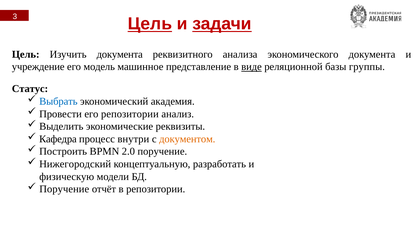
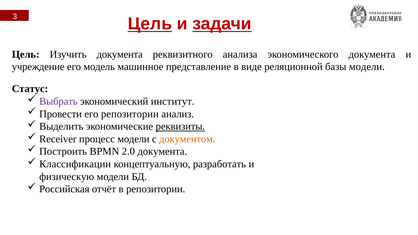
виде underline: present -> none (252, 67)
базы группы: группы -> модели (367, 67)
Выбрать colour: blue -> purple (58, 101)
академия: академия -> институт (173, 101)
реквизиты underline: none -> present (180, 127)
Кафедра: Кафедра -> Receiver (58, 139)
процесс внутри: внутри -> модели (133, 139)
2.0 поручение: поручение -> документа (162, 152)
Нижегородский: Нижегородский -> Классификации (75, 164)
Поручение: Поручение -> Российская (64, 189)
